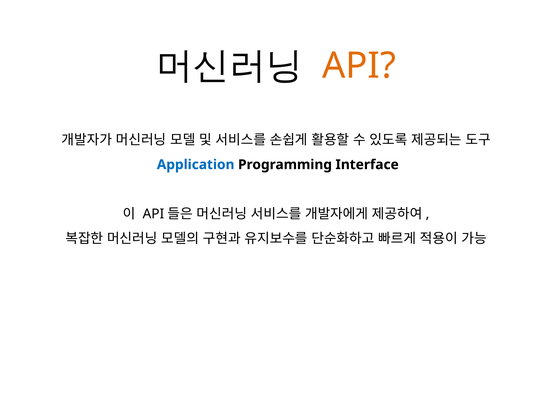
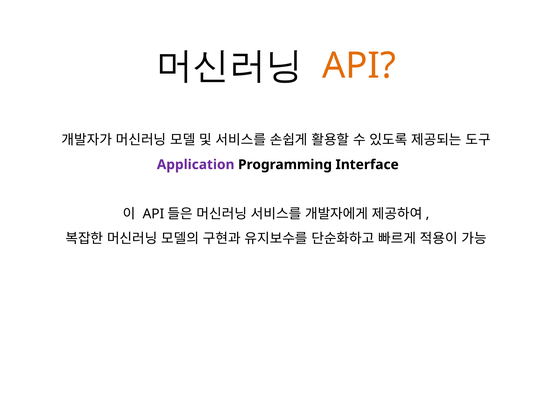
Application colour: blue -> purple (196, 165)
